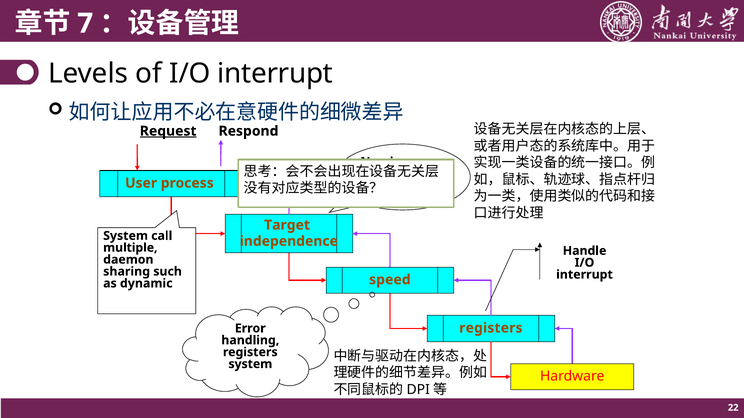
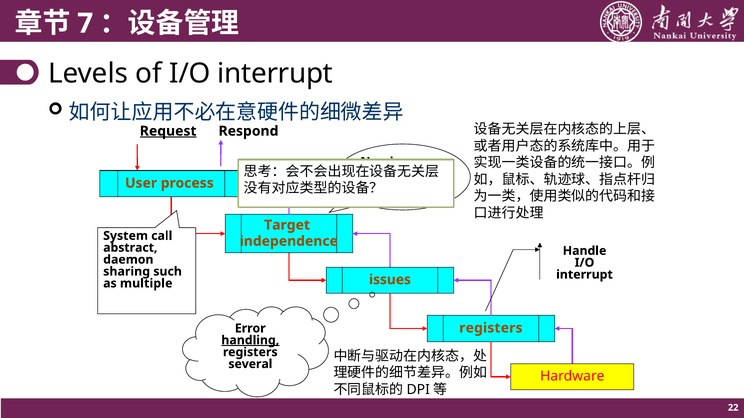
multiple: multiple -> abstract (130, 248)
speed: speed -> issues (390, 280)
dynamic: dynamic -> multiple (146, 284)
handling underline: none -> present (250, 341)
system: system -> several (250, 364)
